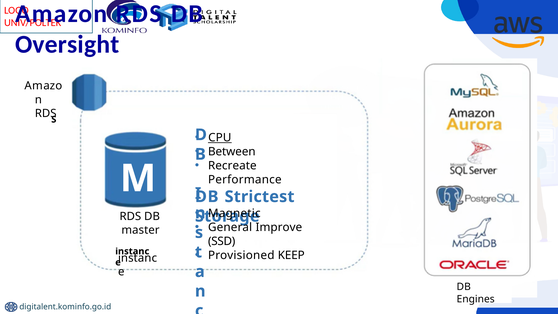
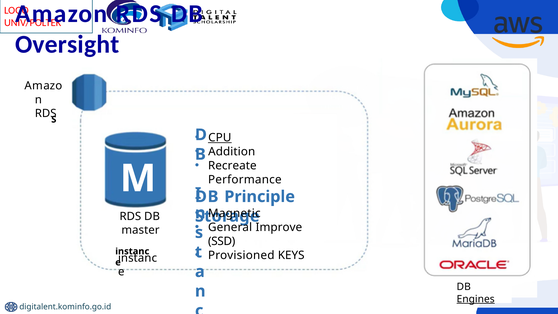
Between: Between -> Addition (232, 152)
Strictest: Strictest -> Principle (260, 197)
KEEP: KEEP -> KEYS (291, 255)
Engines underline: none -> present (476, 299)
